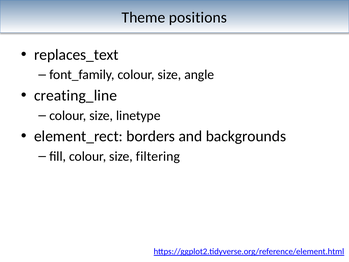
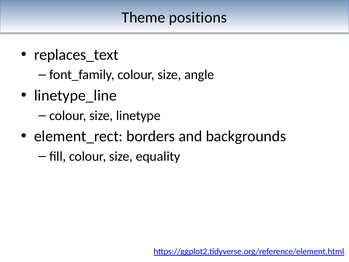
creating_line: creating_line -> linetype_line (75, 95)
filtering: filtering -> equality (158, 156)
